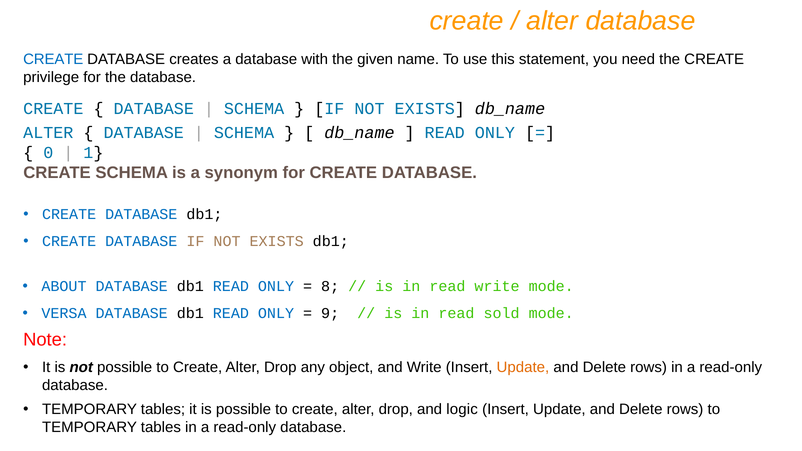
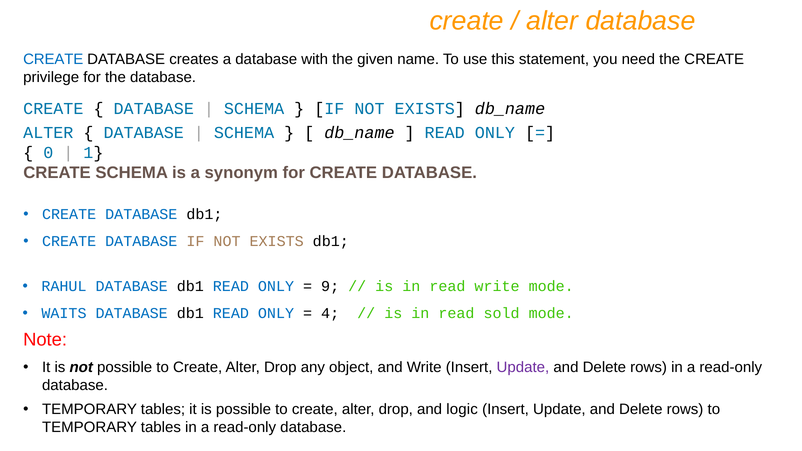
ABOUT: ABOUT -> RAHUL (64, 287)
8: 8 -> 9 (330, 287)
VERSA: VERSA -> WAITS (64, 314)
9: 9 -> 4 (330, 314)
Update colour: orange -> purple (523, 367)
